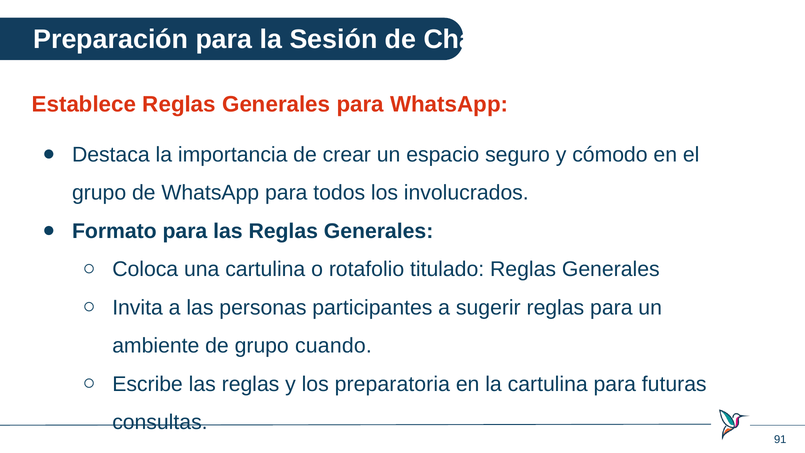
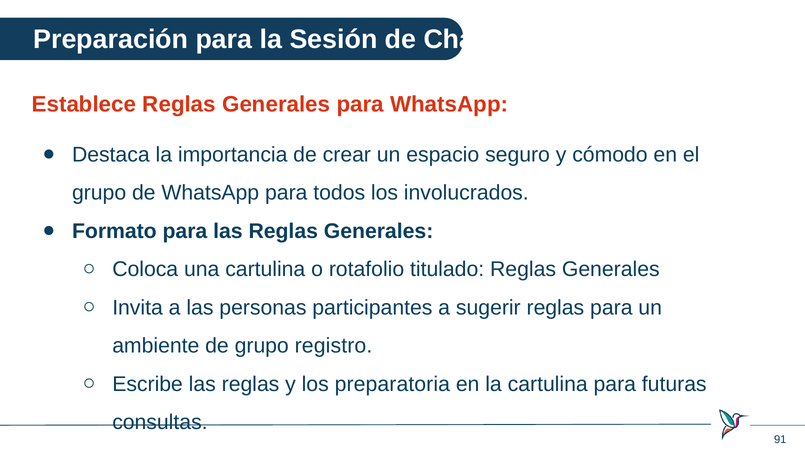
cuando: cuando -> registro (333, 346)
